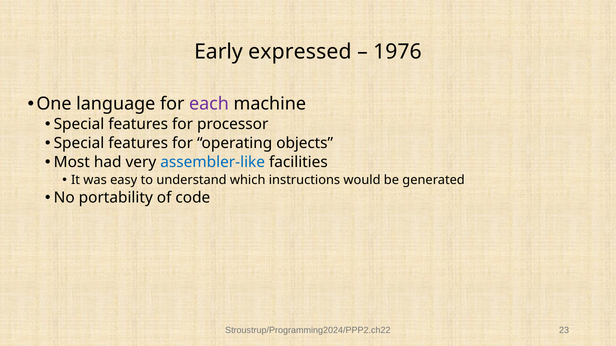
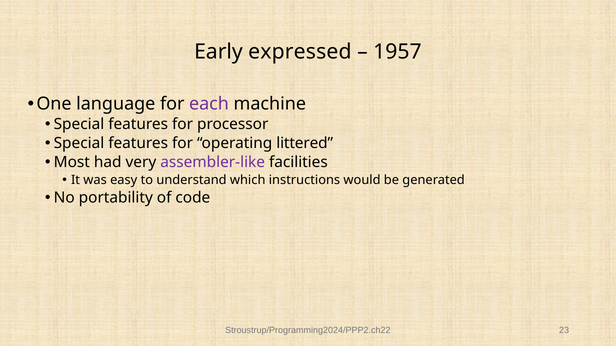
1976: 1976 -> 1957 (397, 52)
objects: objects -> littered (305, 144)
assembler-like colour: blue -> purple (213, 163)
